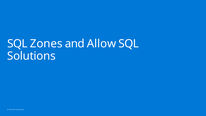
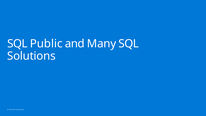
Zones: Zones -> Public (46, 44)
Allow: Allow -> Many (102, 44)
